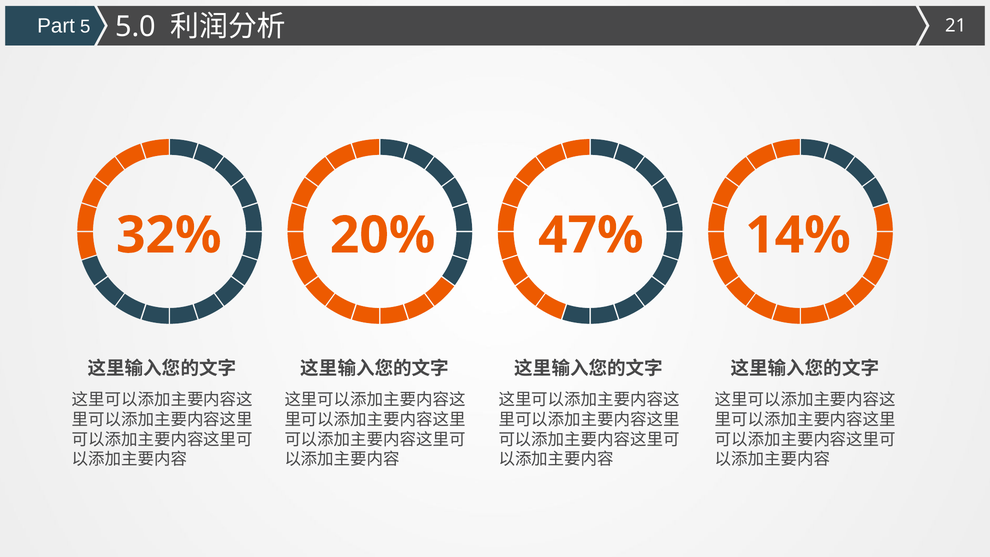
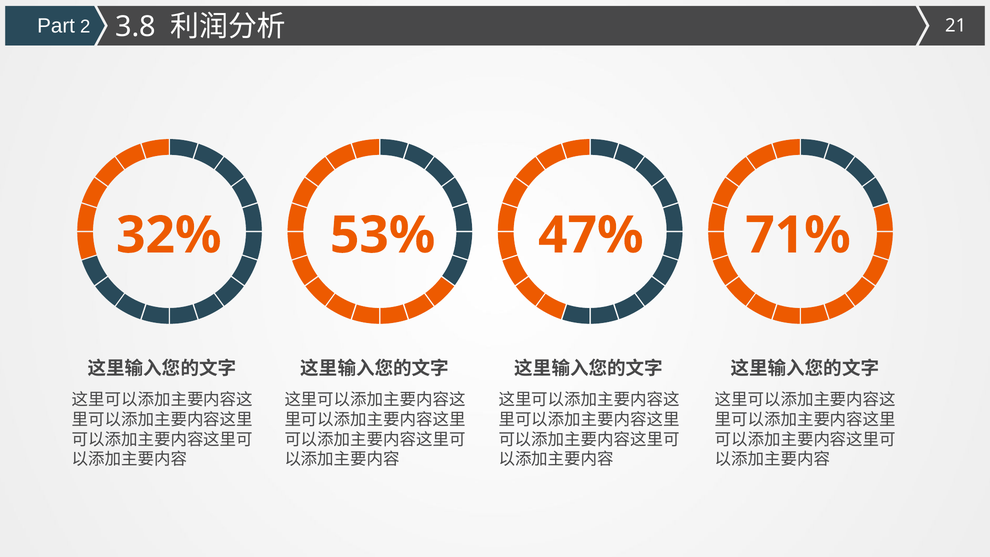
5: 5 -> 2 (85, 27)
5.0: 5.0 -> 3.8 (136, 27)
20%: 20% -> 53% (383, 235)
14%: 14% -> 71% (798, 235)
